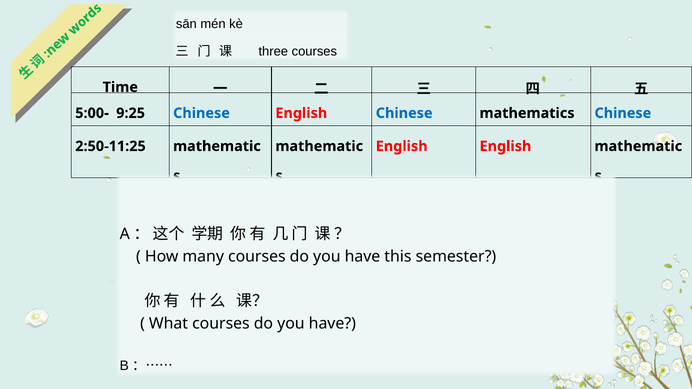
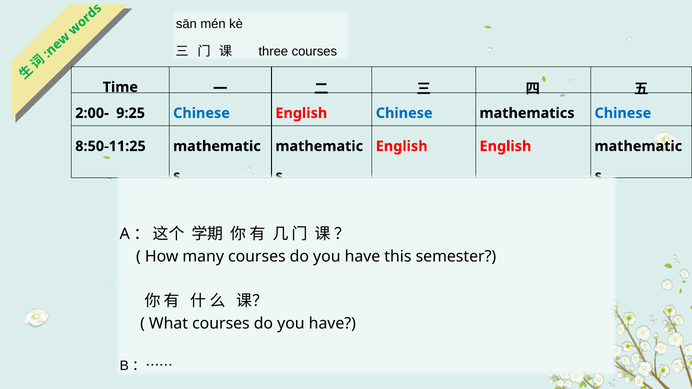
5:00-: 5:00- -> 2:00- (92, 113)
2:50-11:25: 2:50-11:25 -> 8:50-11:25 (110, 146)
